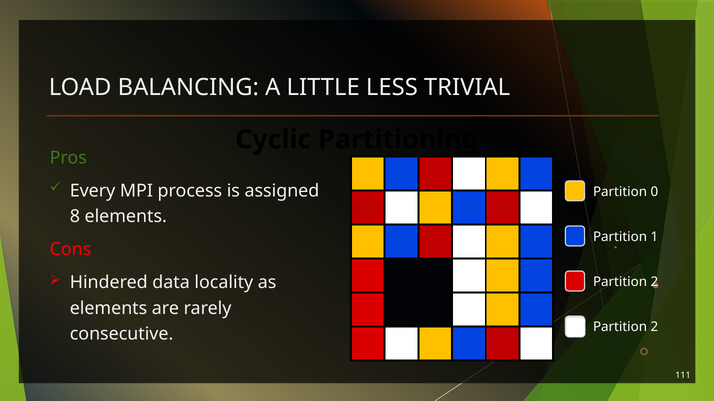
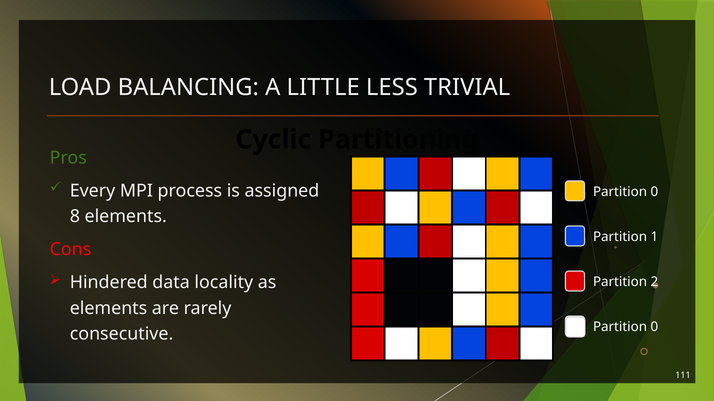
2: 2 -> 0 (654, 327)
